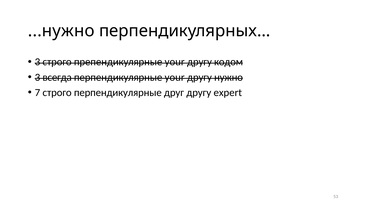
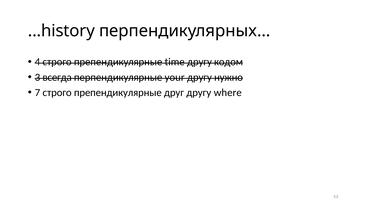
...нужно: ...нужно -> ...history (61, 31)
3: 3 -> 4 (37, 62)
препендикулярные your: your -> time (175, 62)
7 строго перпендикулярные: перпендикулярные -> препендикулярные (118, 93)
expert: expert -> where (228, 93)
